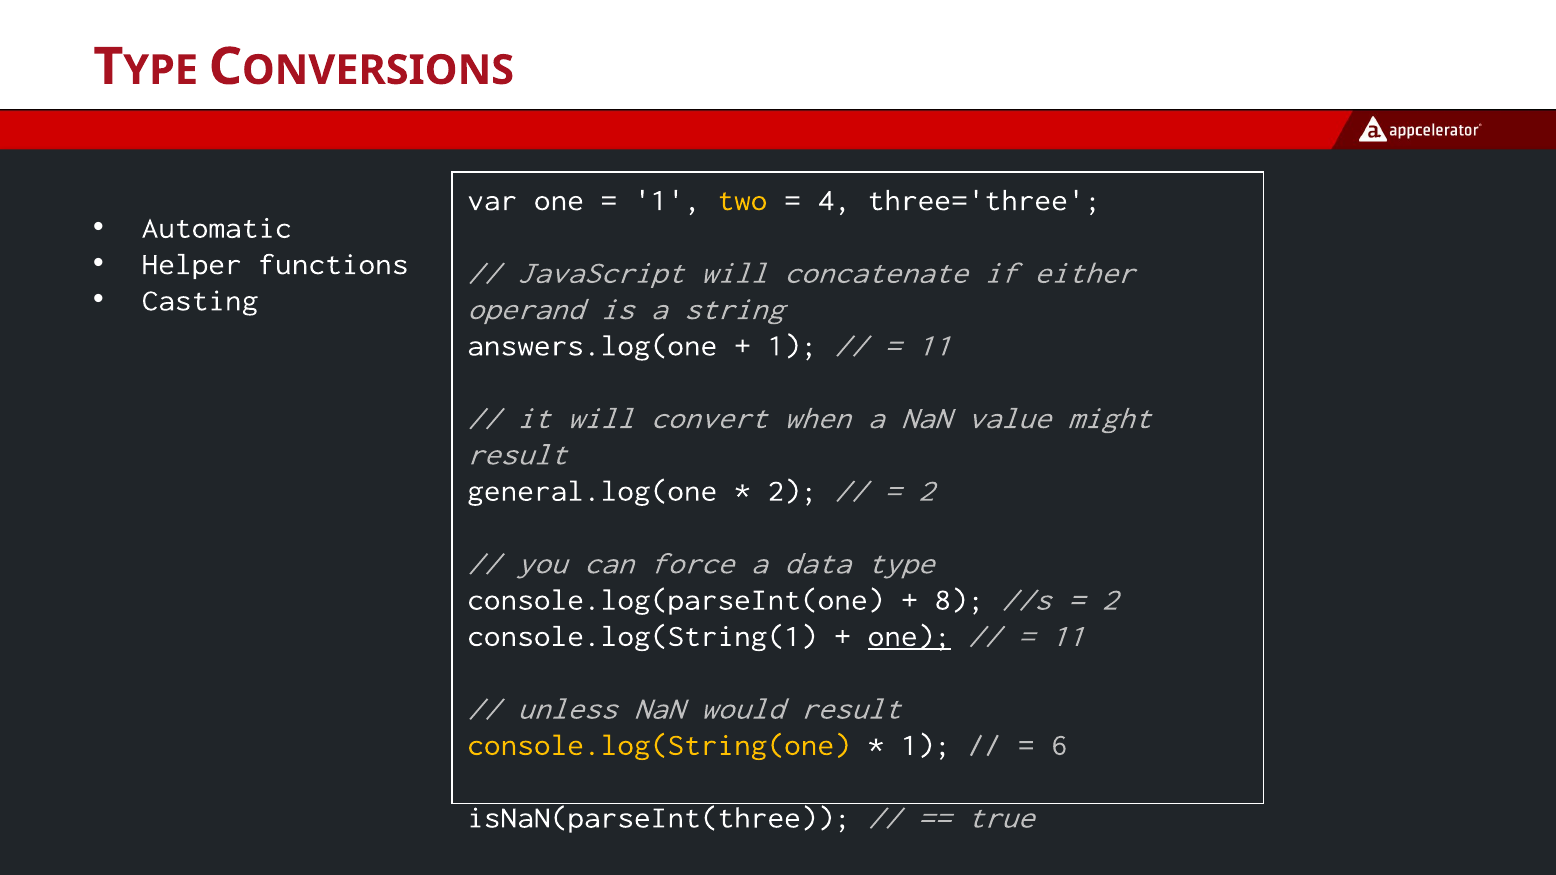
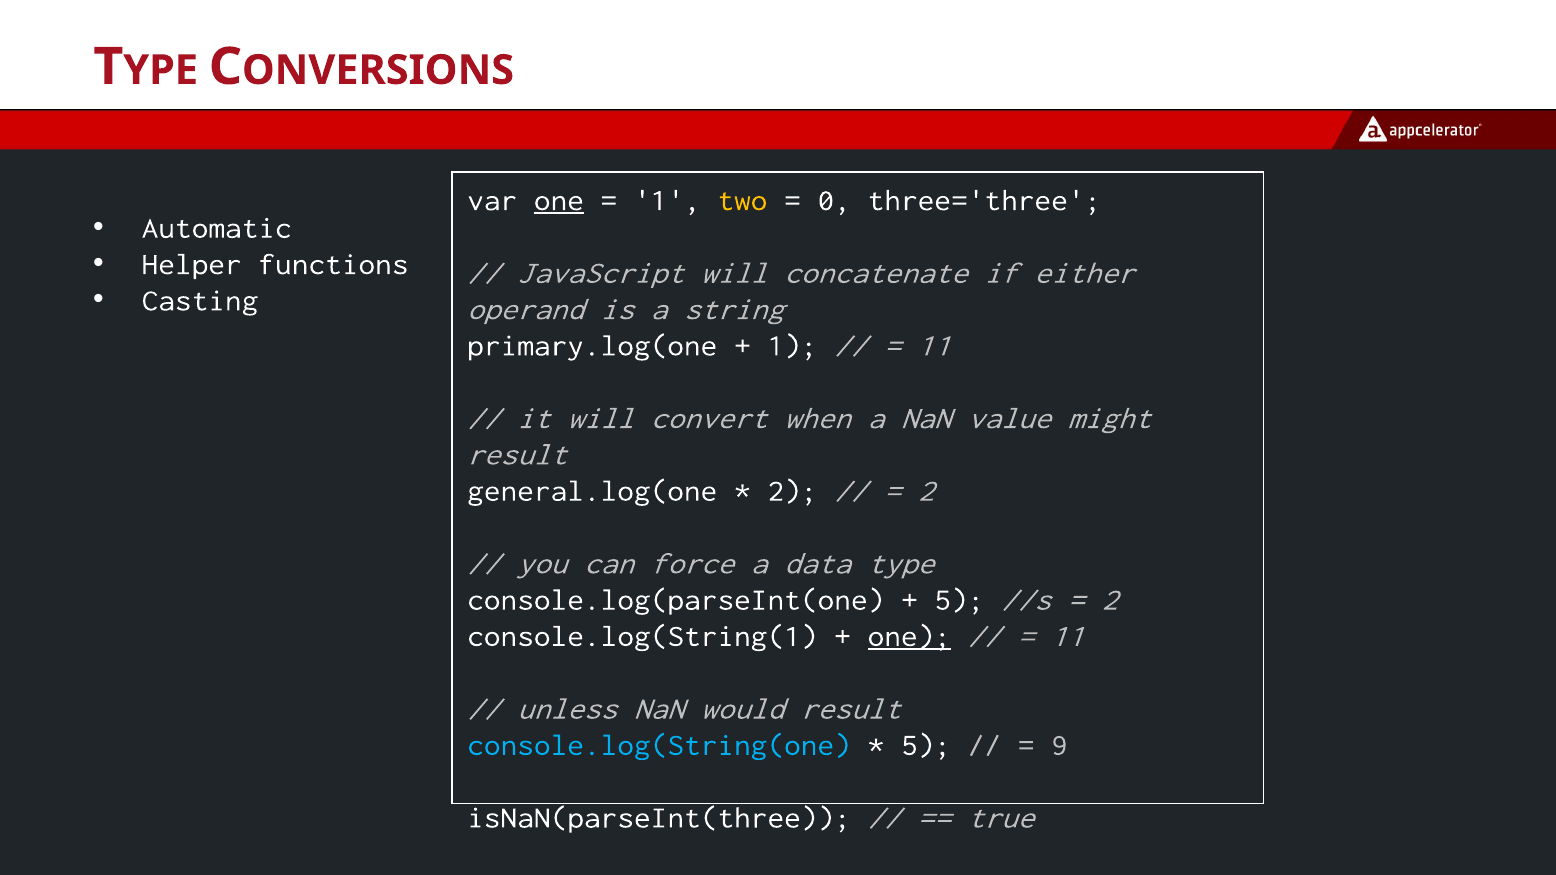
one underline: none -> present (559, 200)
4: 4 -> 0 (834, 200)
answers.log(one: answers.log(one -> primary.log(one (592, 346)
8: 8 -> 5 (959, 600)
console.log(String(one colour: yellow -> light blue (659, 745)
1: 1 -> 5 (926, 745)
6: 6 -> 9 (1059, 745)
